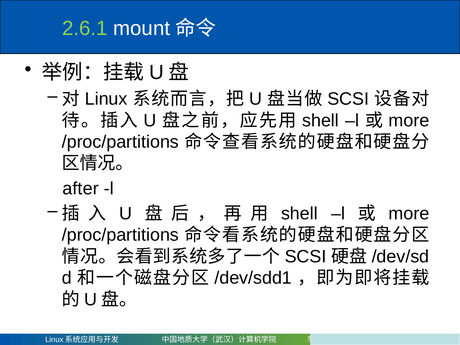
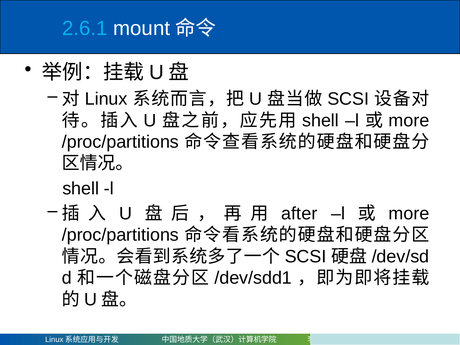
2.6.1 colour: light green -> light blue (85, 28)
after: after -> shell (81, 188)
shell: shell -> after (299, 214)
